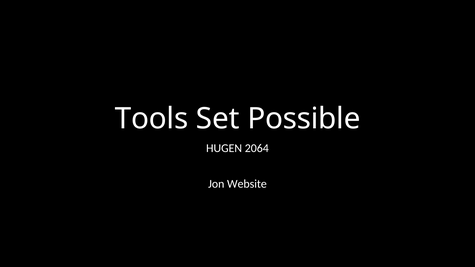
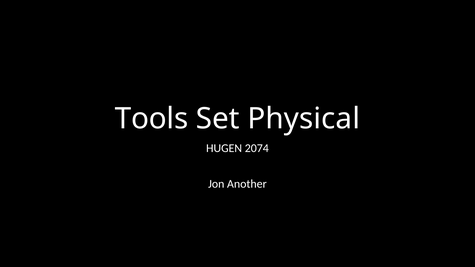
Possible: Possible -> Physical (304, 119)
2064: 2064 -> 2074 (257, 148)
Website: Website -> Another (247, 184)
